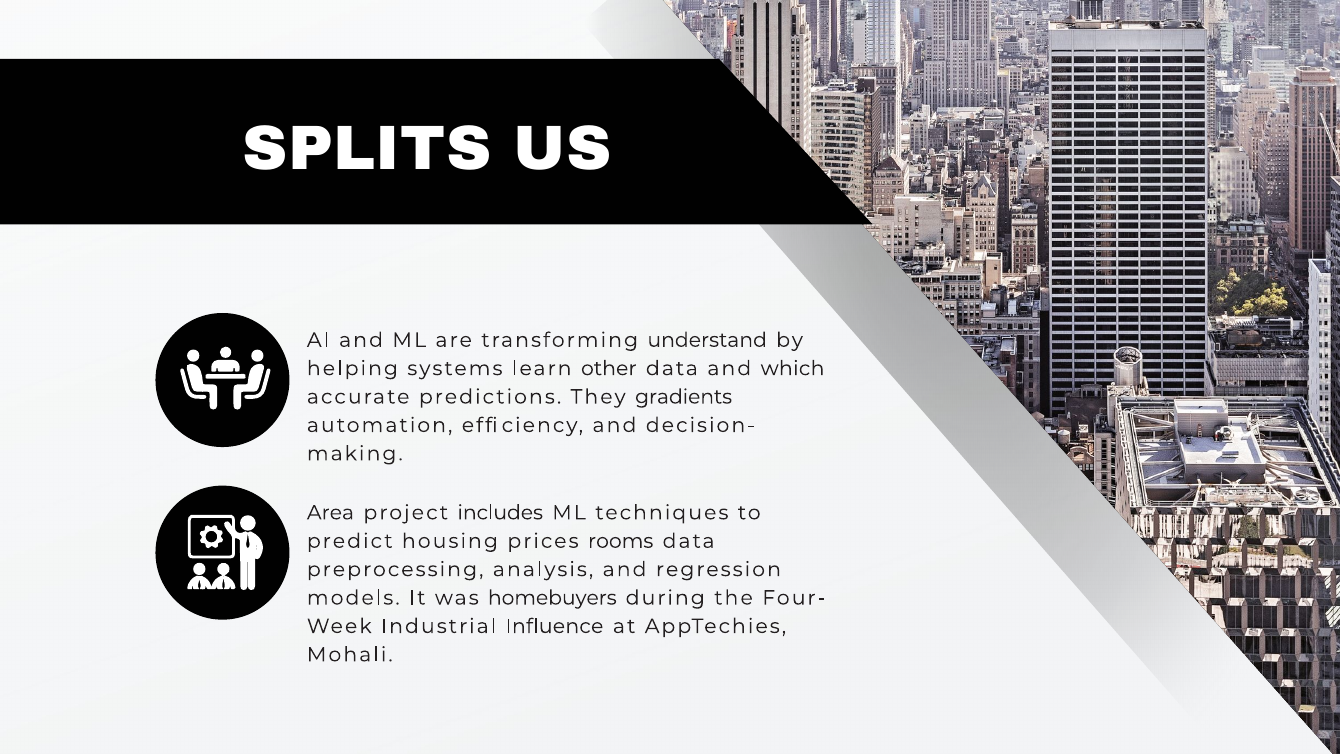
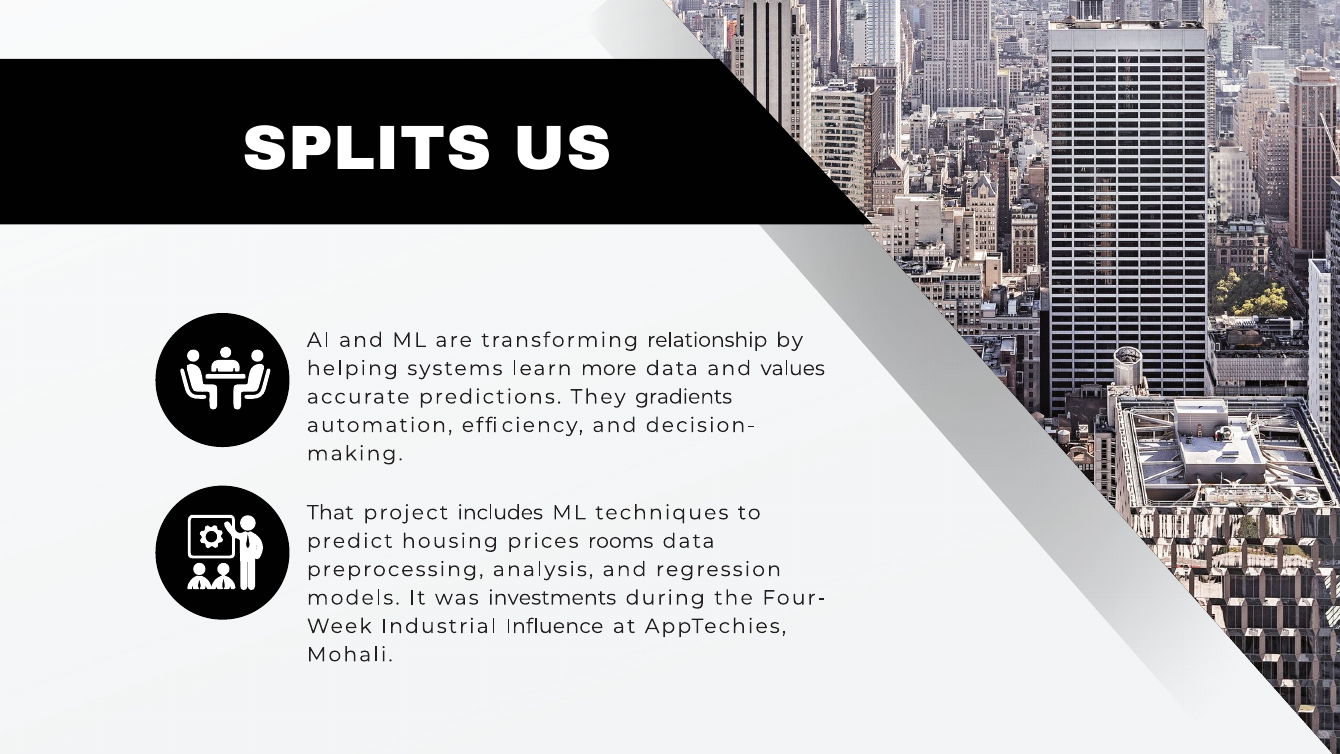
understand: understand -> relationship (707, 340)
other: other -> more (609, 368)
which: which -> values (793, 368)
Area: Area -> That (330, 512)
homebuyers: homebuyers -> investments (552, 598)
